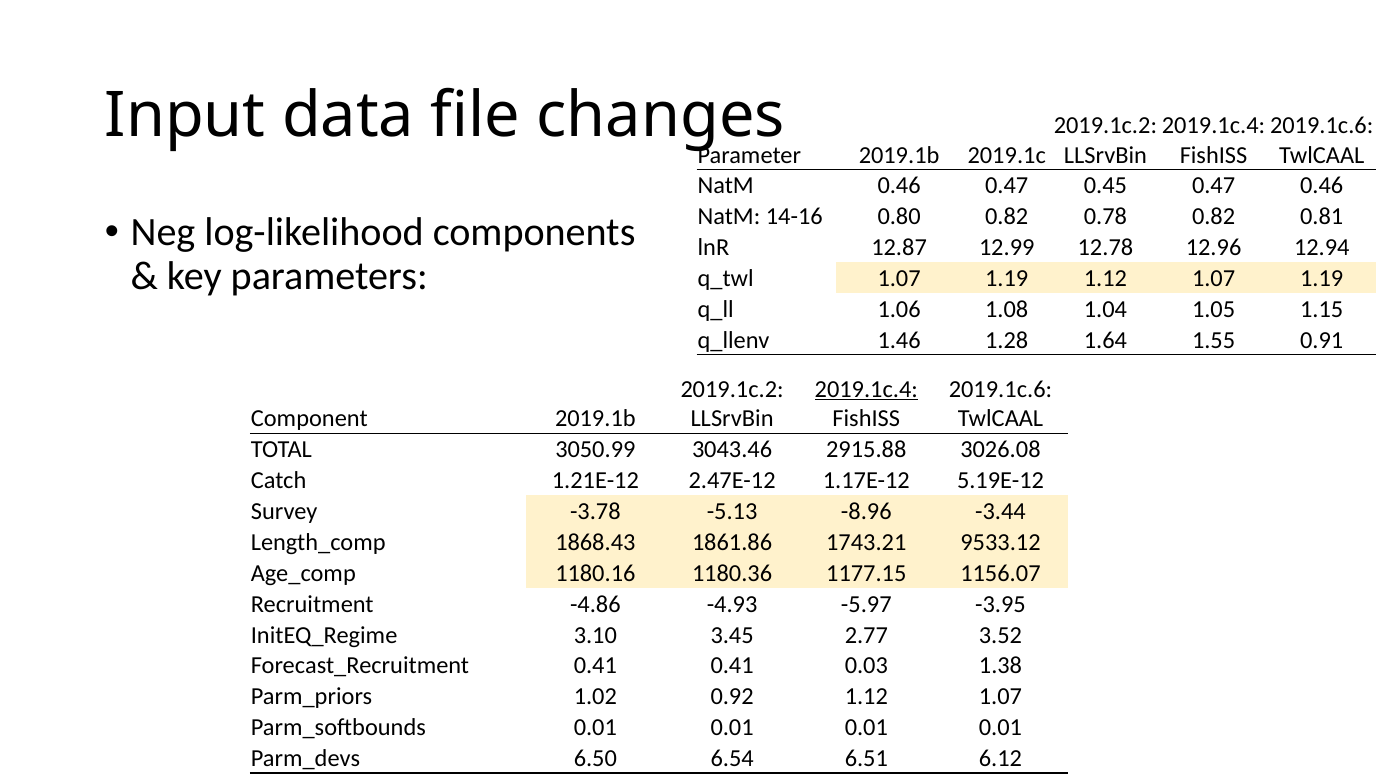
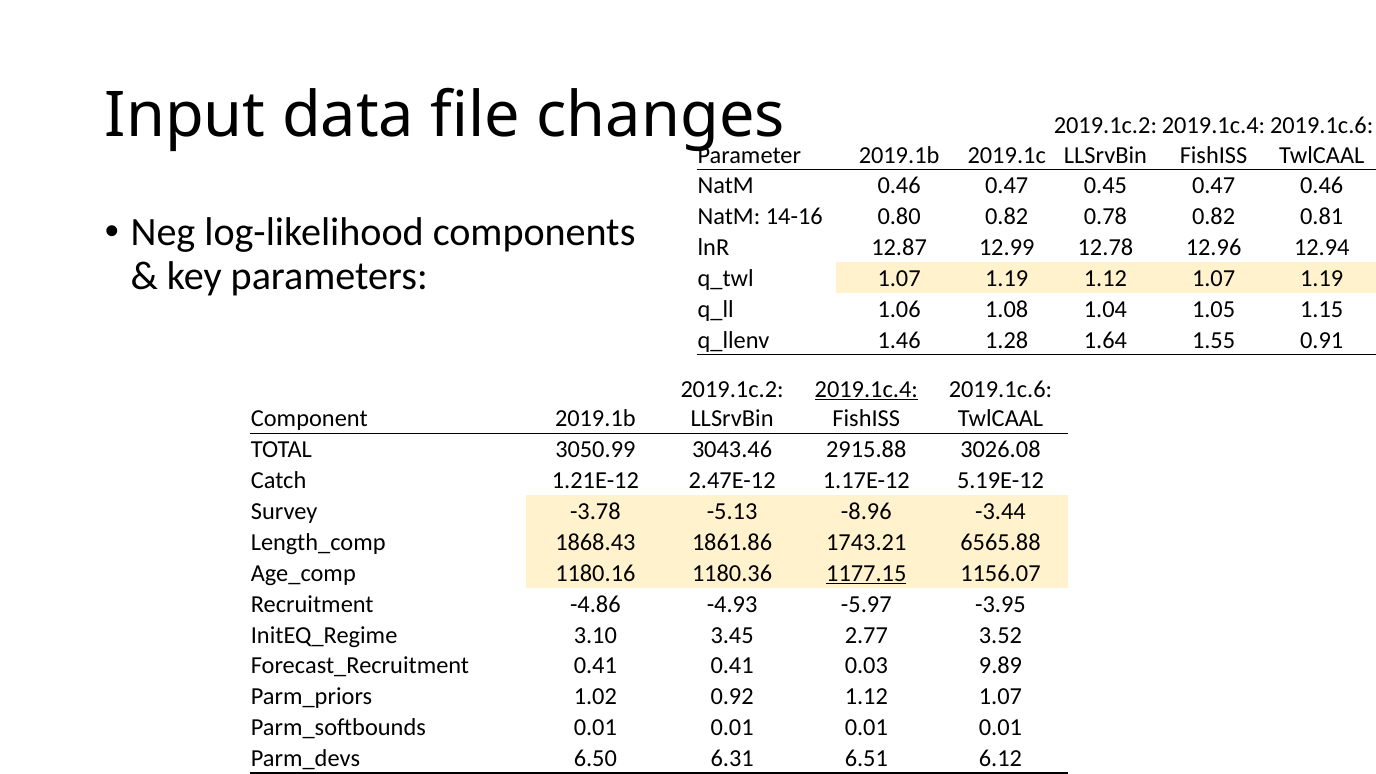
9533.12: 9533.12 -> 6565.88 (1000, 542)
1177.15 underline: none -> present (866, 573)
1.38: 1.38 -> 9.89 (1001, 666)
6.54: 6.54 -> 6.31 (732, 758)
